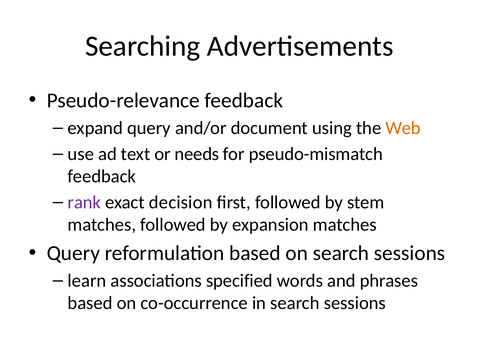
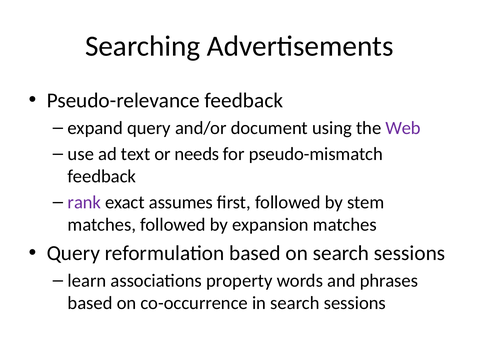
Web colour: orange -> purple (403, 128)
decision: decision -> assumes (181, 203)
specified: specified -> property (239, 281)
